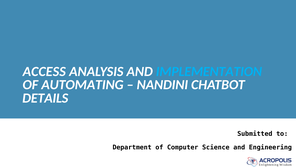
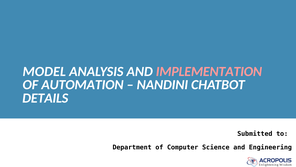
ACCESS: ACCESS -> MODEL (44, 71)
IMPLEMENTATION colour: light blue -> pink (209, 71)
AUTOMATING: AUTOMATING -> AUTOMATION (82, 85)
